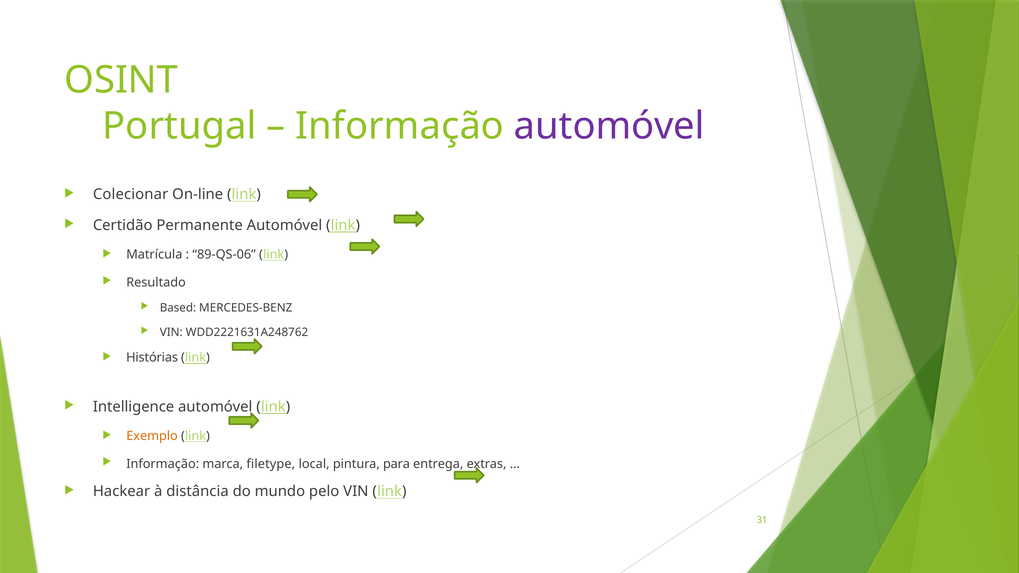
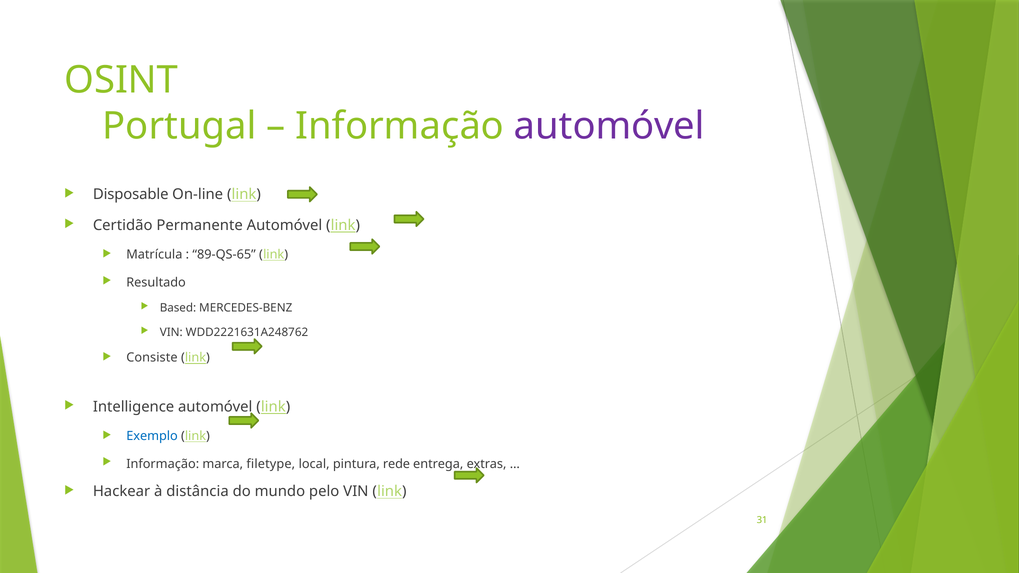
Colecionar: Colecionar -> Disposable (131, 194)
89-QS-06: 89-QS-06 -> 89-QS-65 (224, 255)
Histórias: Histórias -> Consiste (152, 358)
Exemplo colour: orange -> blue (152, 436)
para: para -> rede (397, 464)
